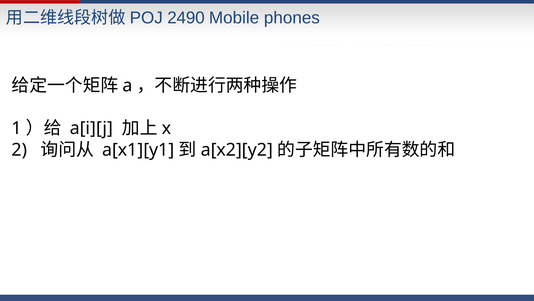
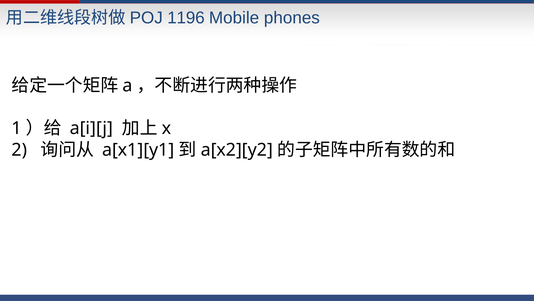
2490: 2490 -> 1196 (186, 18)
